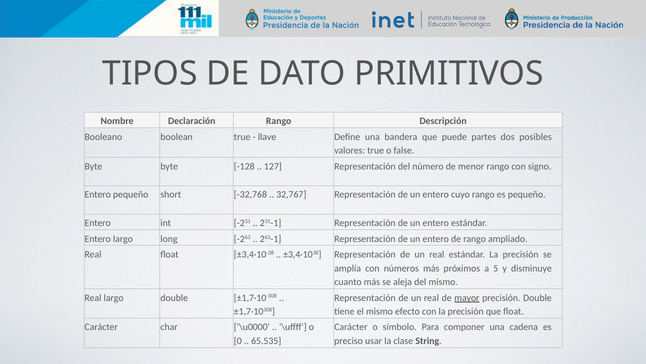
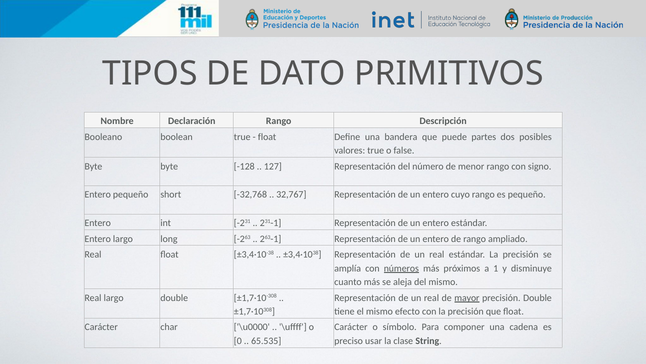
llave: llave -> float (267, 137)
números underline: none -> present (401, 268)
5: 5 -> 1 (496, 268)
